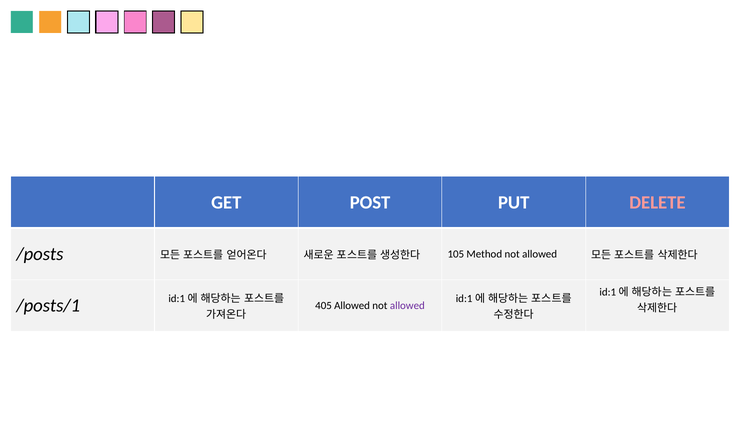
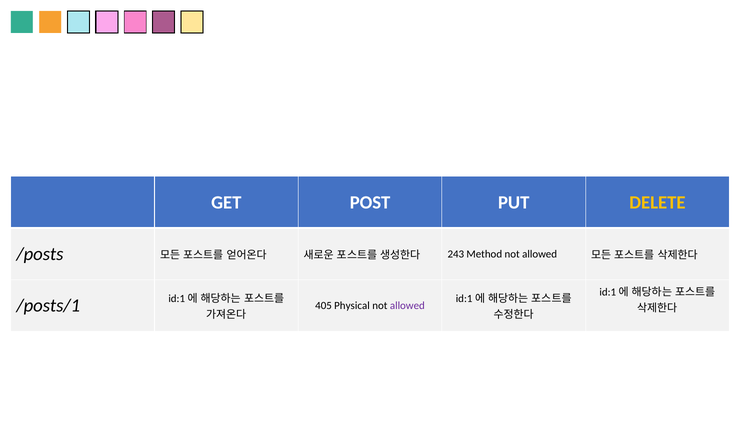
DELETE colour: pink -> yellow (657, 202)
105: 105 -> 243 (456, 254)
405 Allowed: Allowed -> Physical (352, 305)
